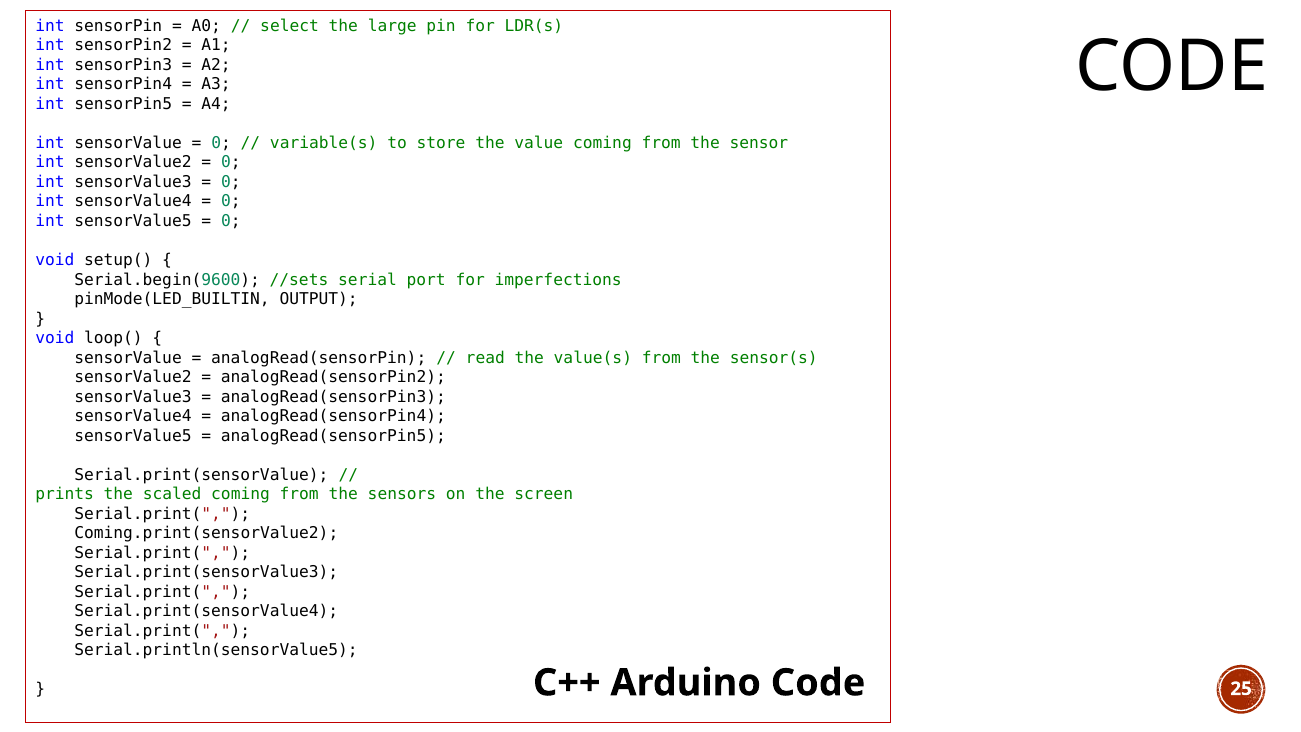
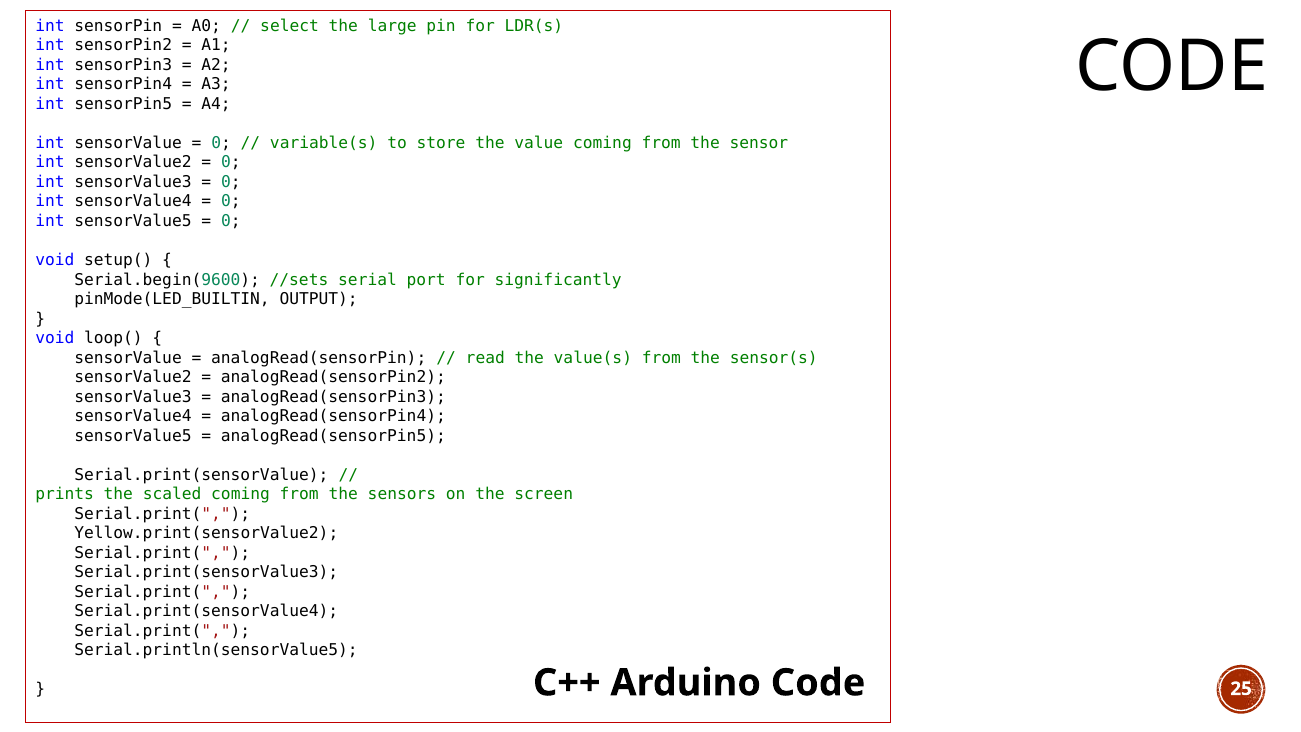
imperfections: imperfections -> significantly (558, 280)
Coming.print(sensorValue2: Coming.print(sensorValue2 -> Yellow.print(sensorValue2 (206, 533)
